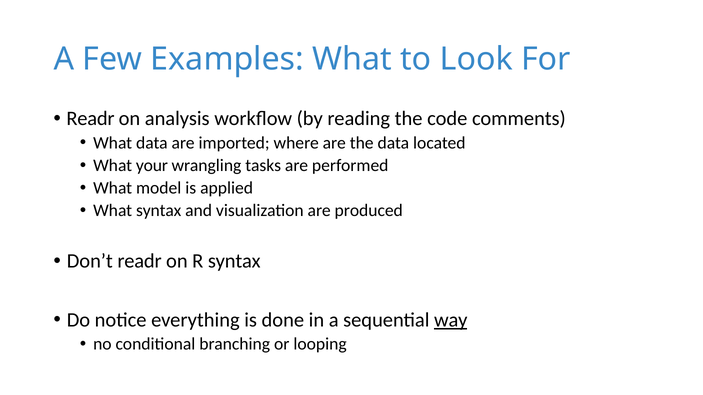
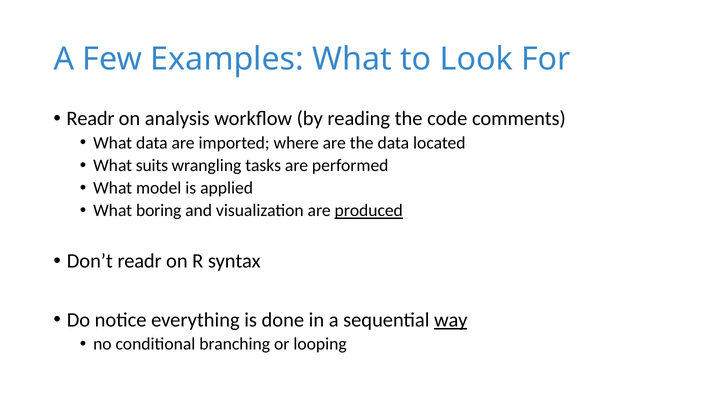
your: your -> suits (152, 166)
What syntax: syntax -> boring (159, 211)
produced underline: none -> present (369, 211)
